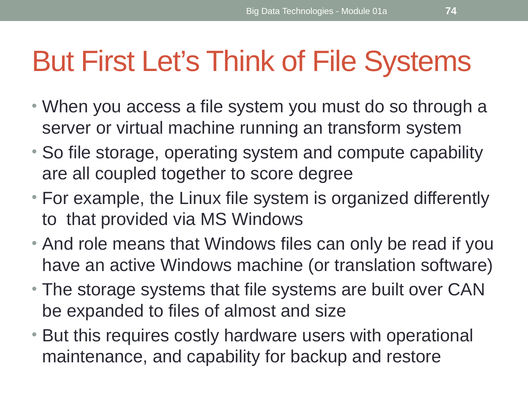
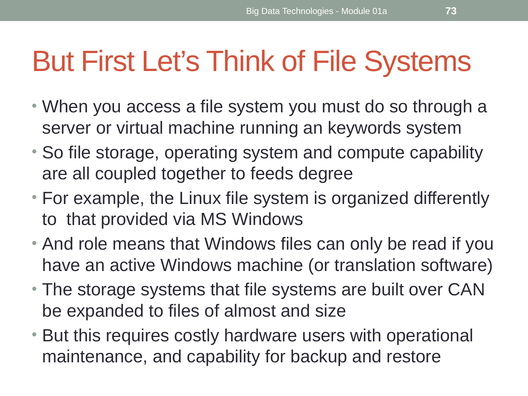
74: 74 -> 73 (451, 11)
transform: transform -> keywords (364, 128)
score: score -> feeds (272, 174)
